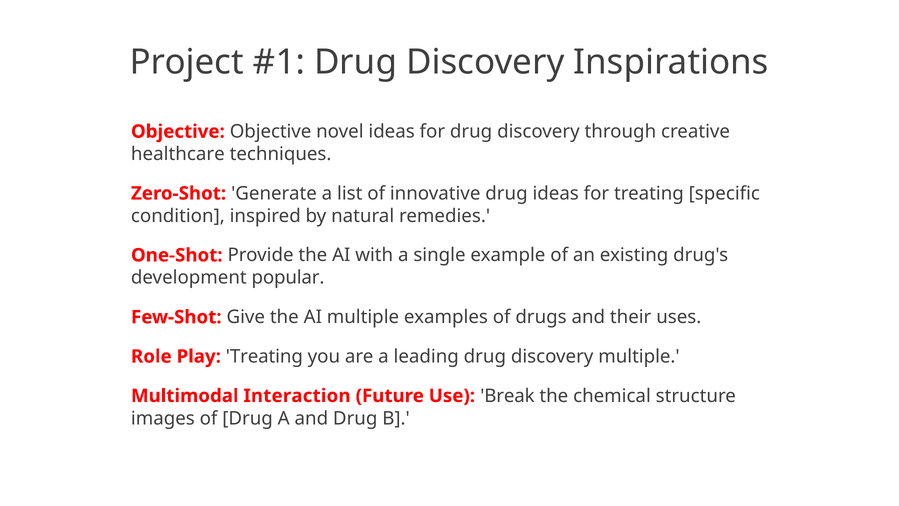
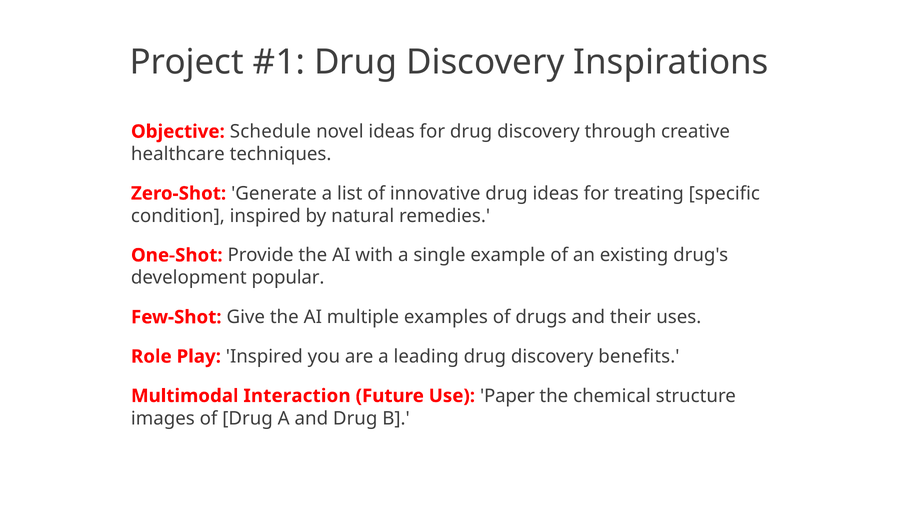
Objective Objective: Objective -> Schedule (270, 132)
Play Treating: Treating -> Inspired (264, 356)
discovery multiple: multiple -> benefits (639, 356)
Break: Break -> Paper (507, 396)
